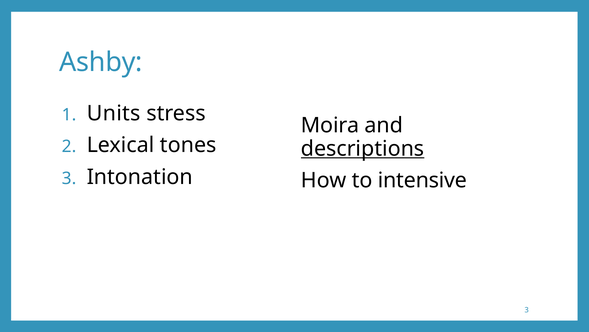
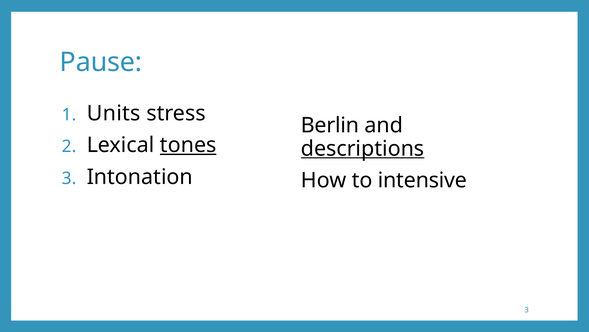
Ashby: Ashby -> Pause (101, 62)
Moira: Moira -> Berlin (330, 125)
tones underline: none -> present (188, 145)
